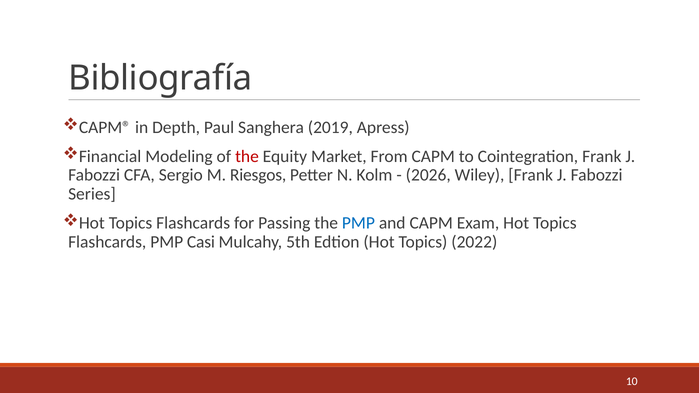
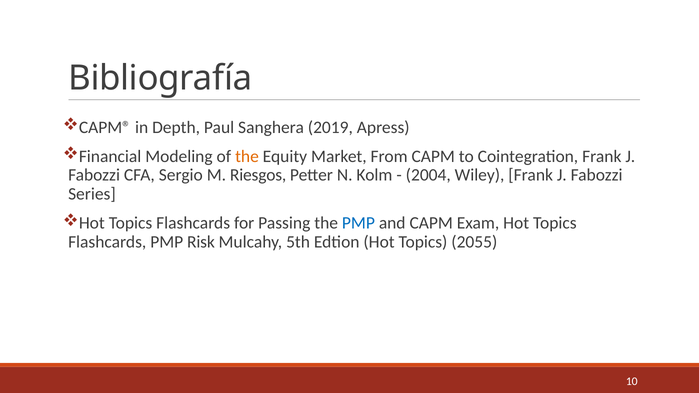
the colour: red -> orange (247, 156)
2026: 2026 -> 2004 (428, 175)
Casi: Casi -> Risk (201, 242)
2022: 2022 -> 2055 (474, 242)
